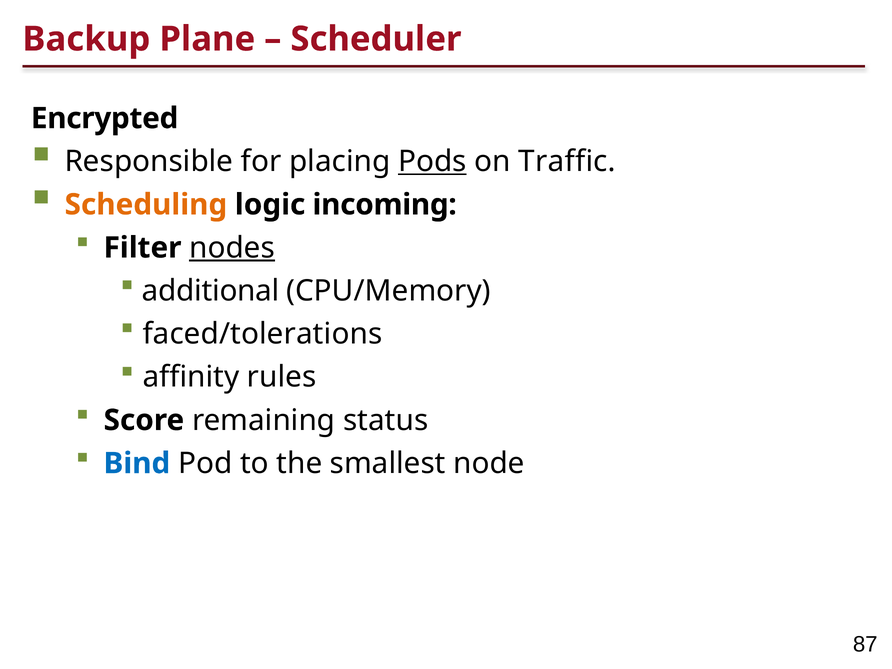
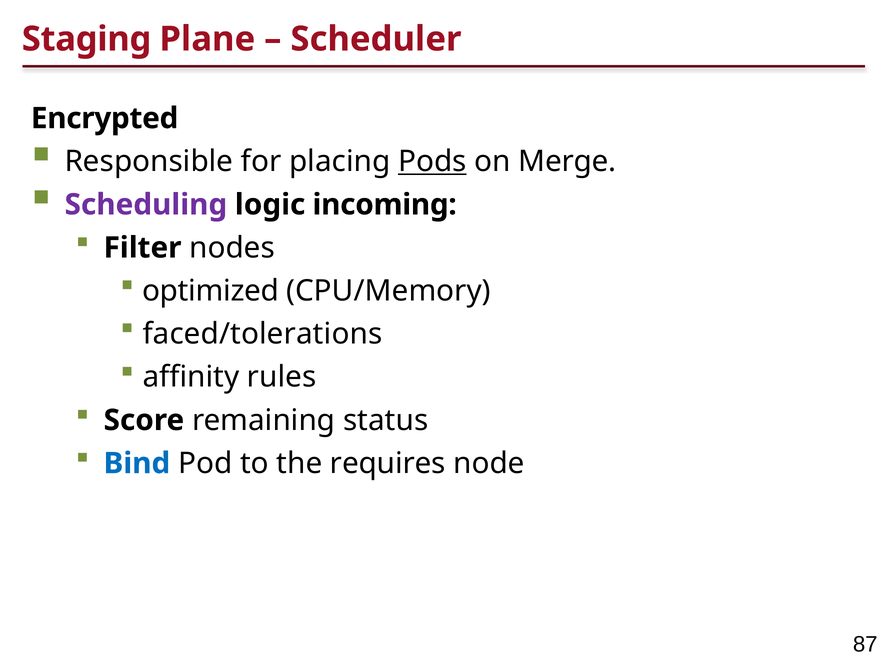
Backup: Backup -> Staging (87, 39)
Traffic: Traffic -> Merge (567, 161)
Scheduling colour: orange -> purple (146, 205)
nodes underline: present -> none (232, 248)
additional: additional -> optimized (211, 291)
smallest: smallest -> requires (388, 463)
